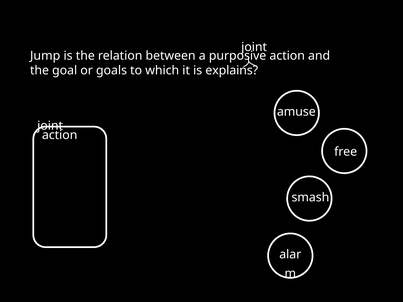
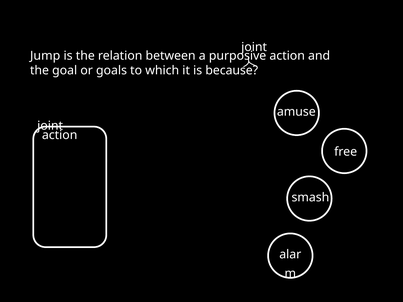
explains: explains -> because (232, 71)
